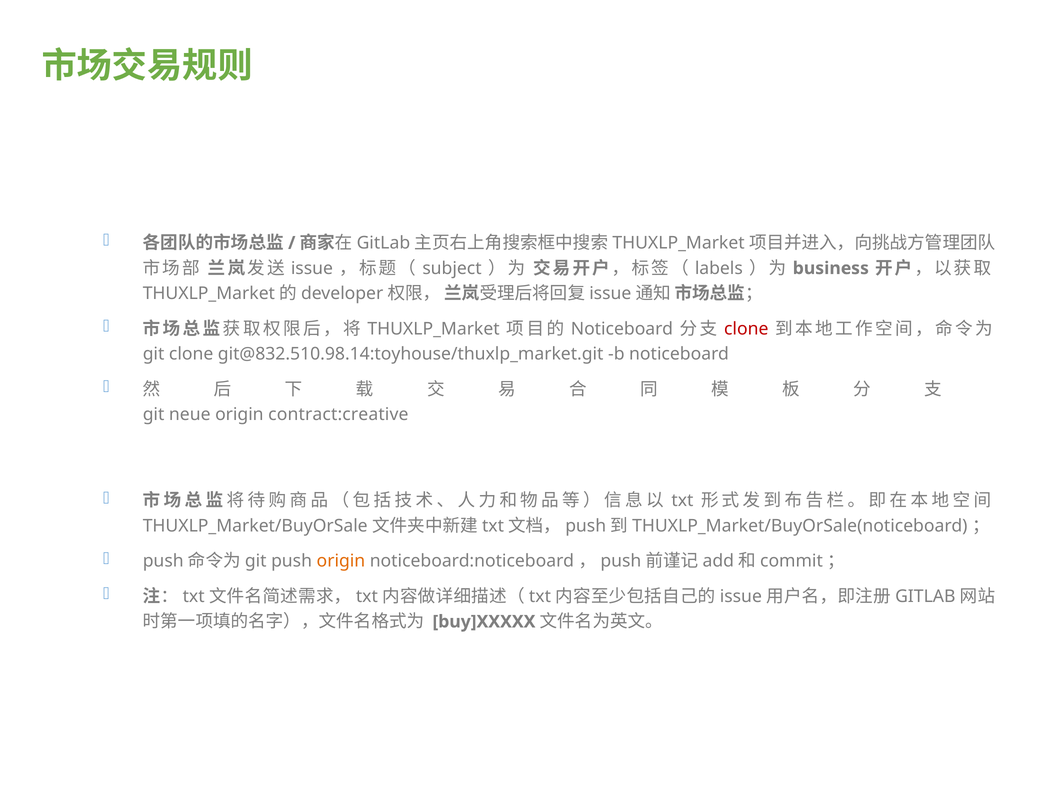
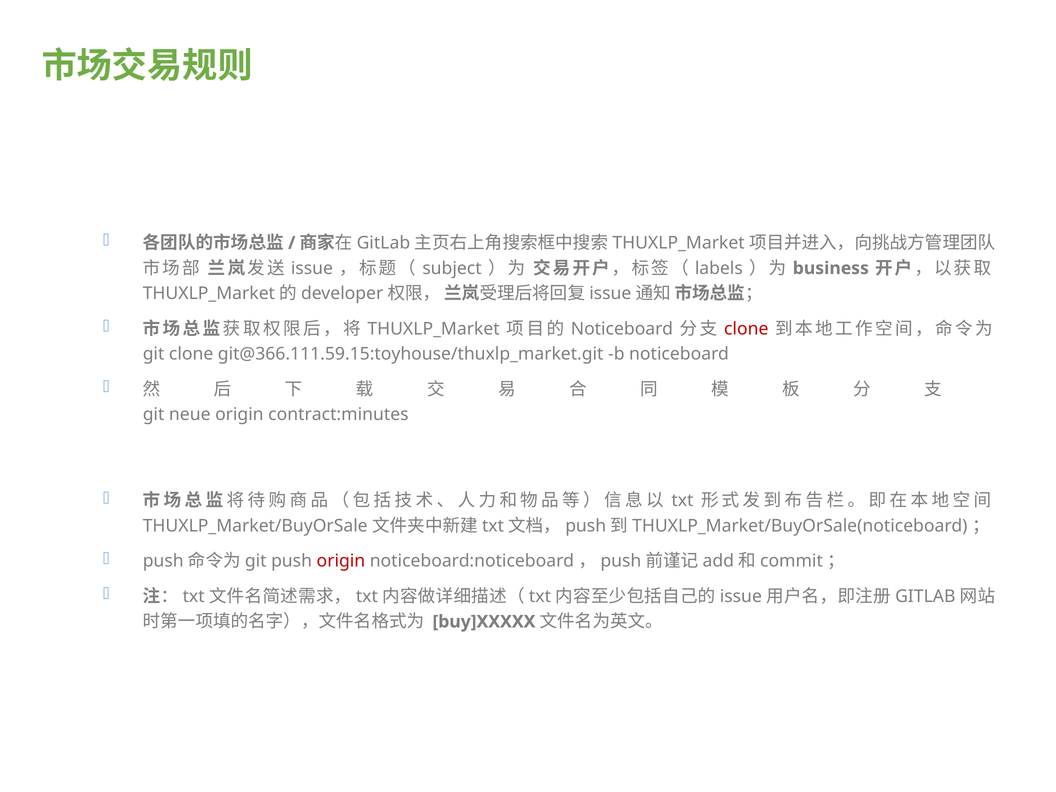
git@832.510.98.14:toyhouse/thuxlp_market.git: git@832.510.98.14:toyhouse/thuxlp_market.git -> git@366.111.59.15:toyhouse/thuxlp_market.git (411, 354)
contract:creative: contract:creative -> contract:minutes (338, 415)
origin colour: orange -> red (341, 561)
